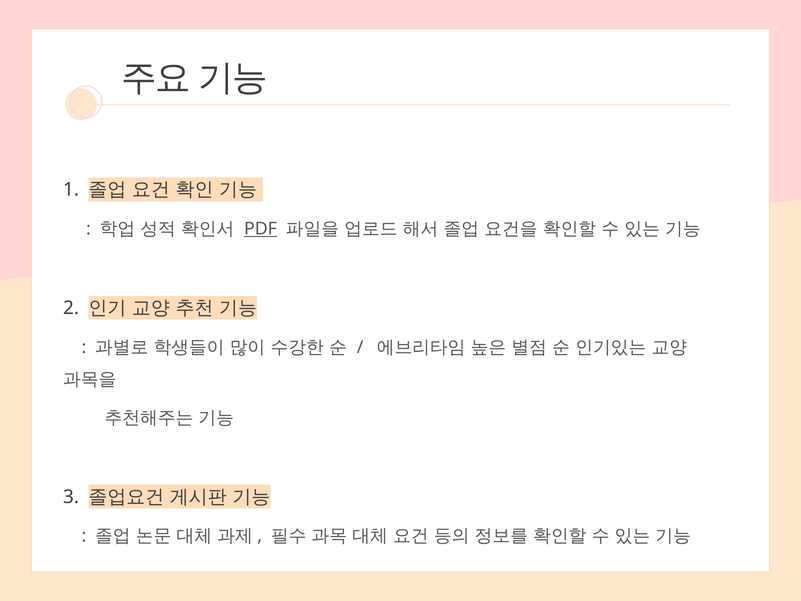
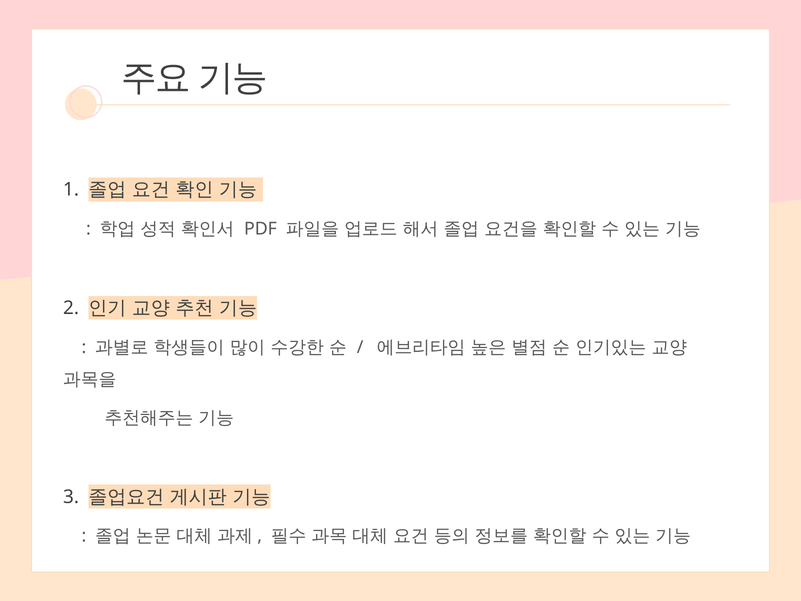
PDF underline: present -> none (261, 229)
